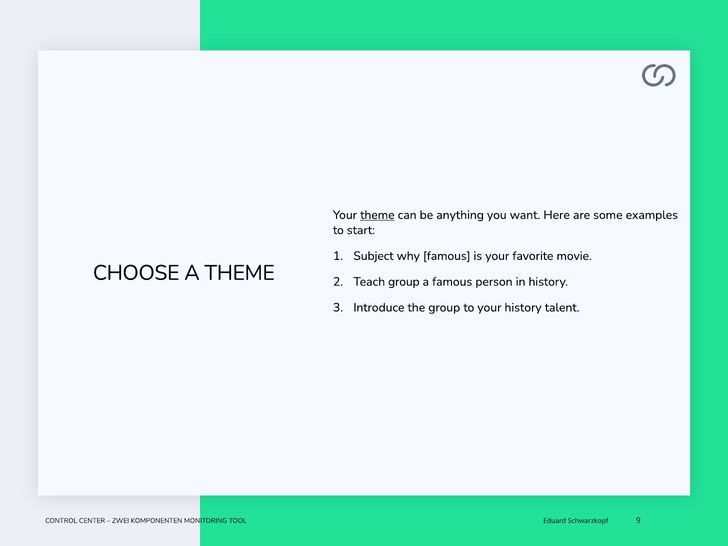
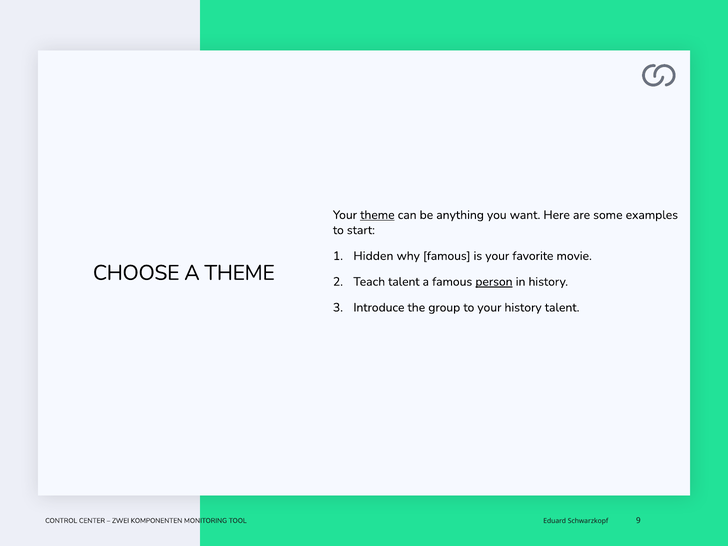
Subject: Subject -> Hidden (373, 256)
Teach group: group -> talent (404, 282)
person underline: none -> present (494, 282)
